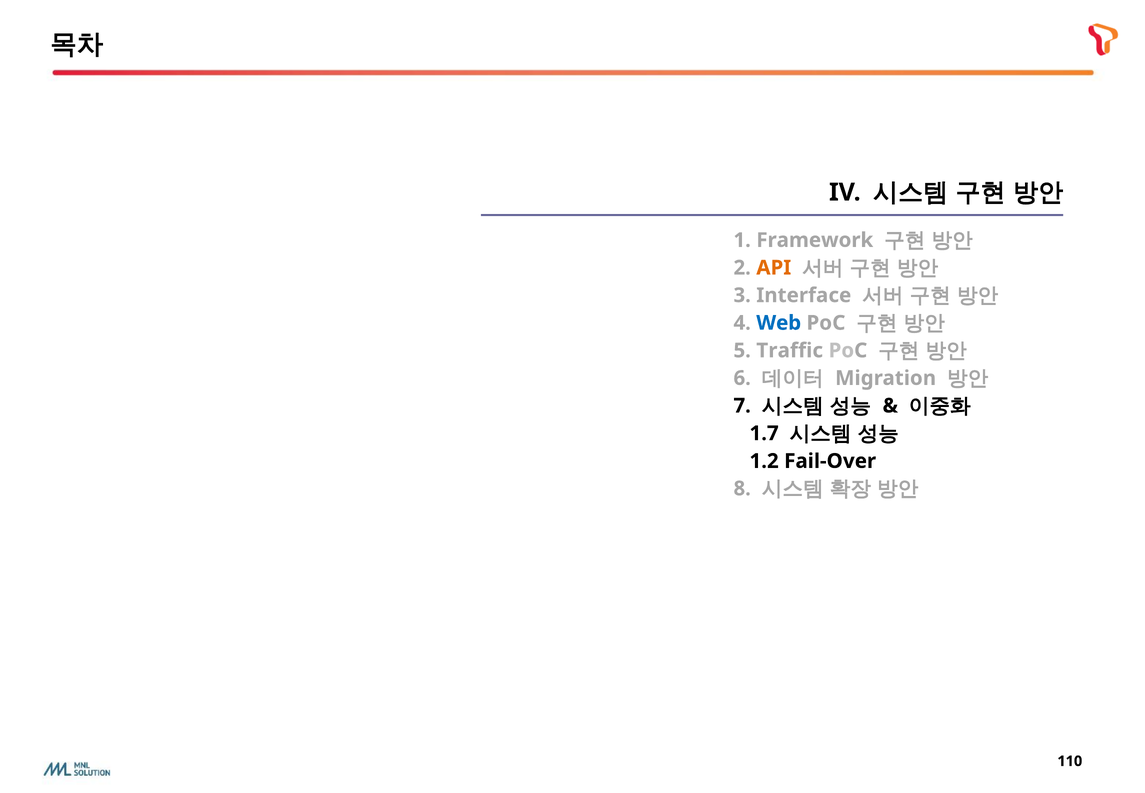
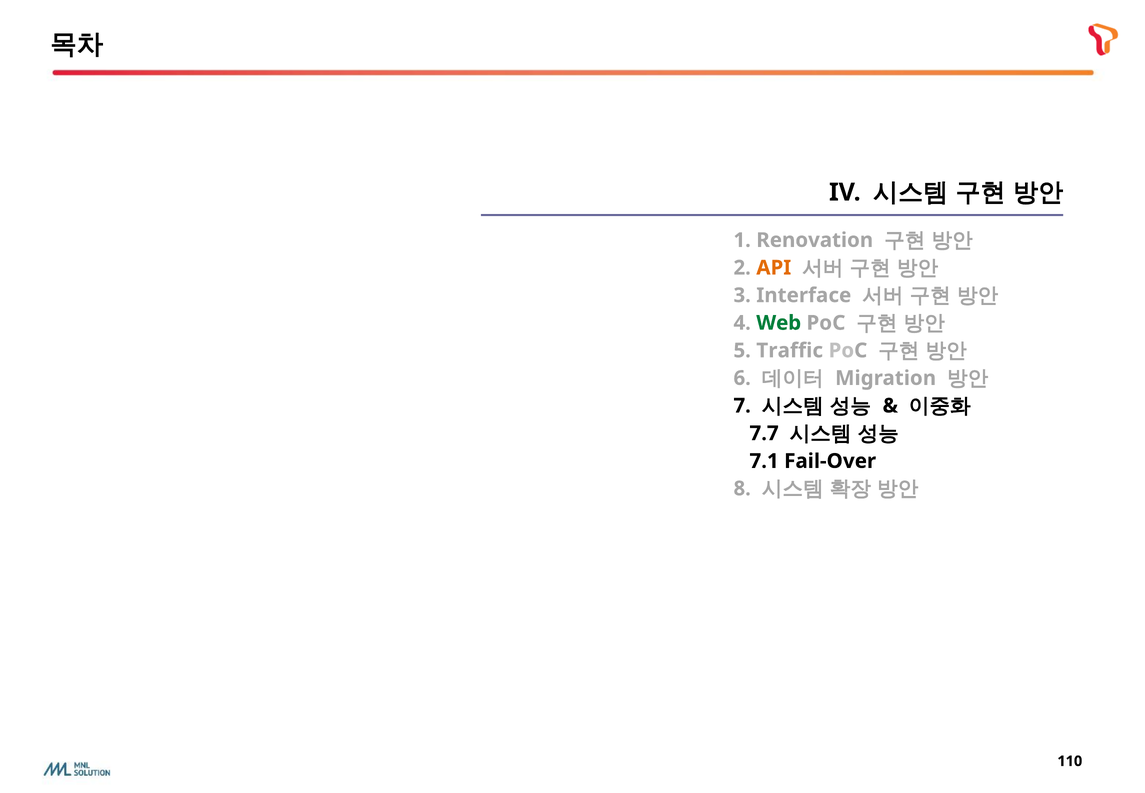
Framework: Framework -> Renovation (815, 240)
Web colour: blue -> green (779, 323)
1.7: 1.7 -> 7.7 (764, 433)
1.2: 1.2 -> 7.1 (764, 461)
